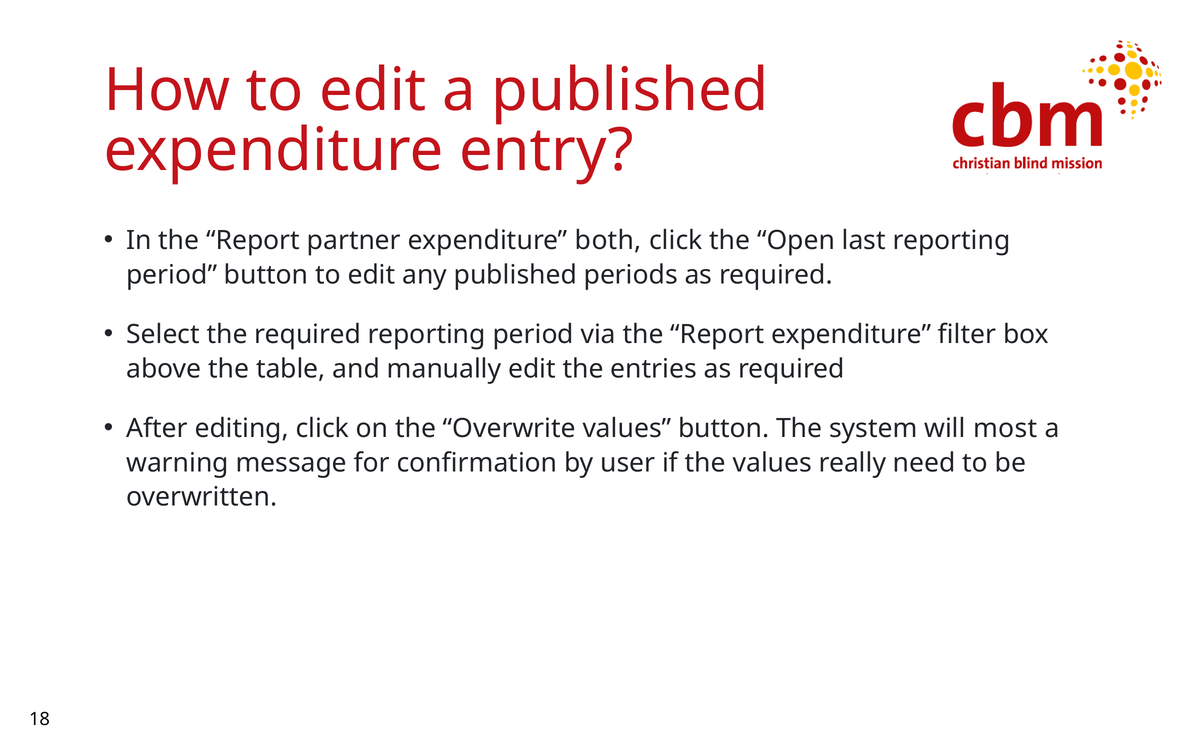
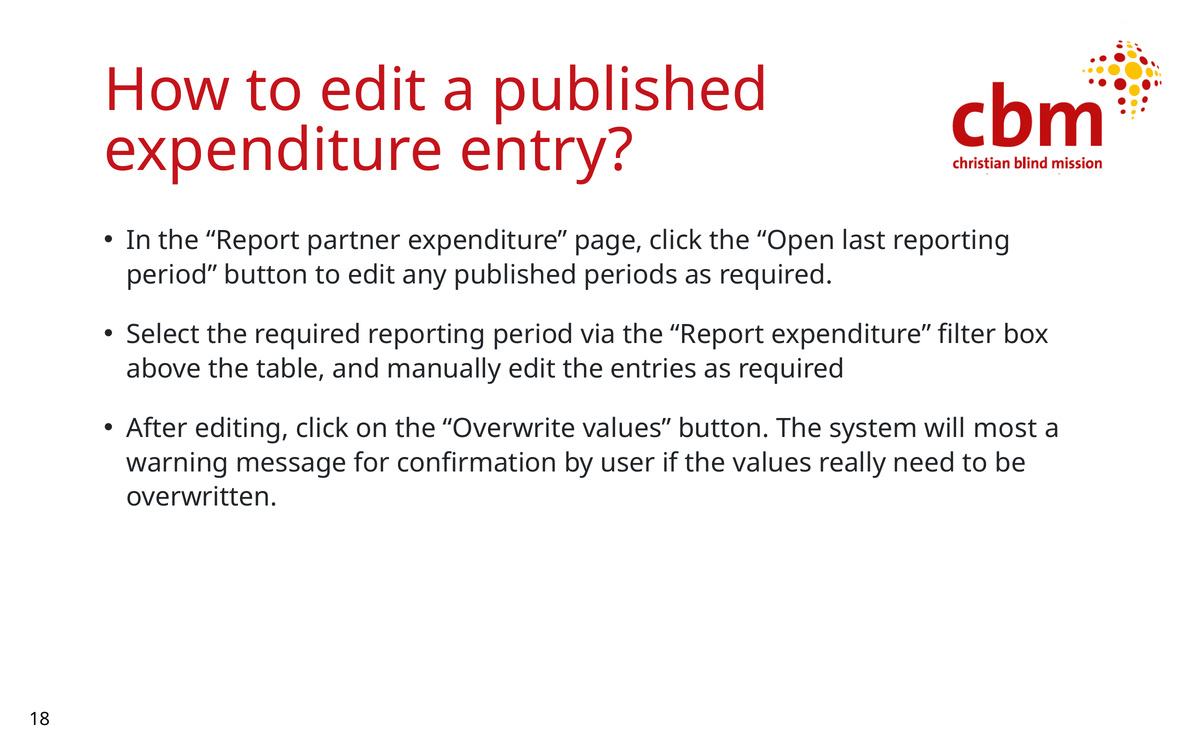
both: both -> page (609, 241)
